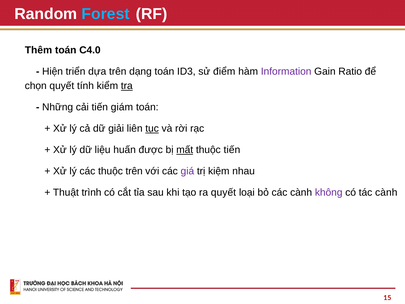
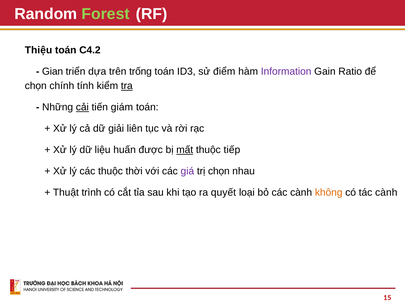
Forest colour: light blue -> light green (106, 14)
Thêm: Thêm -> Thiệu (39, 50)
C4.0: C4.0 -> C4.2 (90, 50)
Hiện: Hiện -> Gian (53, 71)
dạng: dạng -> trống (141, 71)
chọn quyết: quyết -> chính (62, 86)
cải underline: none -> present (82, 107)
tục underline: present -> none (152, 129)
thuộc tiến: tiến -> tiếp (232, 150)
thuộc trên: trên -> thời (134, 171)
trị kiệm: kiệm -> chọn (219, 171)
không colour: purple -> orange (329, 192)
